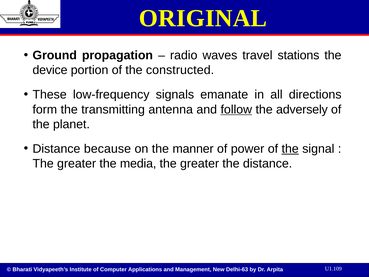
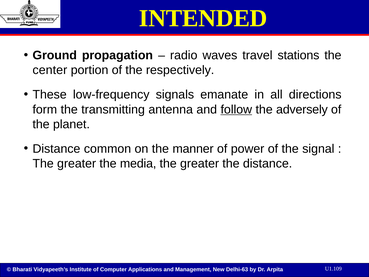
ORIGINAL: ORIGINAL -> INTENDED (203, 18)
device: device -> center (50, 70)
constructed: constructed -> respectively (180, 70)
because: because -> common (107, 149)
the underline: present -> none (290, 149)
